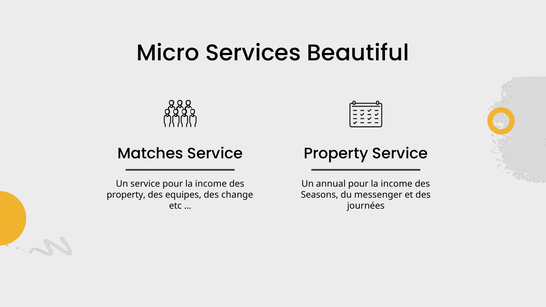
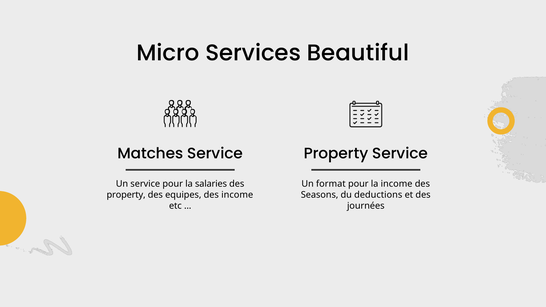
service pour la income: income -> salaries (211, 184)
annual: annual -> format (331, 184)
des change: change -> income (237, 195)
messenger: messenger -> deductions (378, 195)
